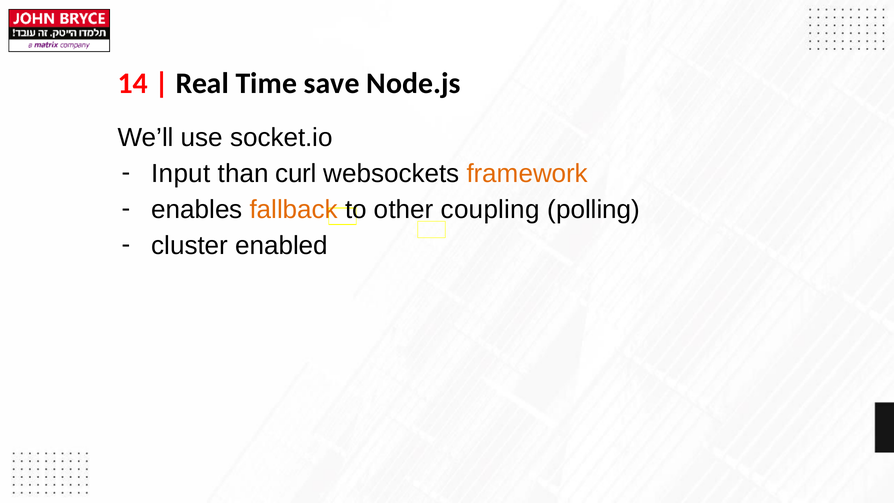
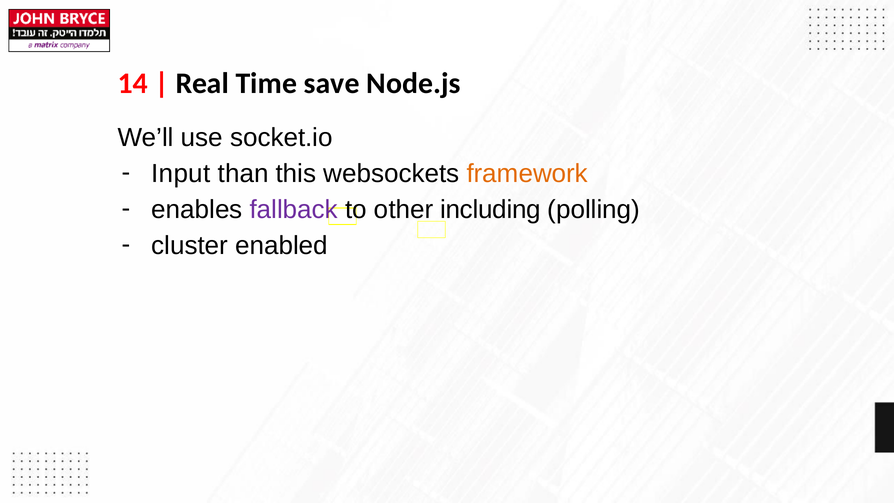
curl: curl -> this (296, 174)
fallback colour: orange -> purple (294, 210)
coupling: coupling -> including (491, 210)
